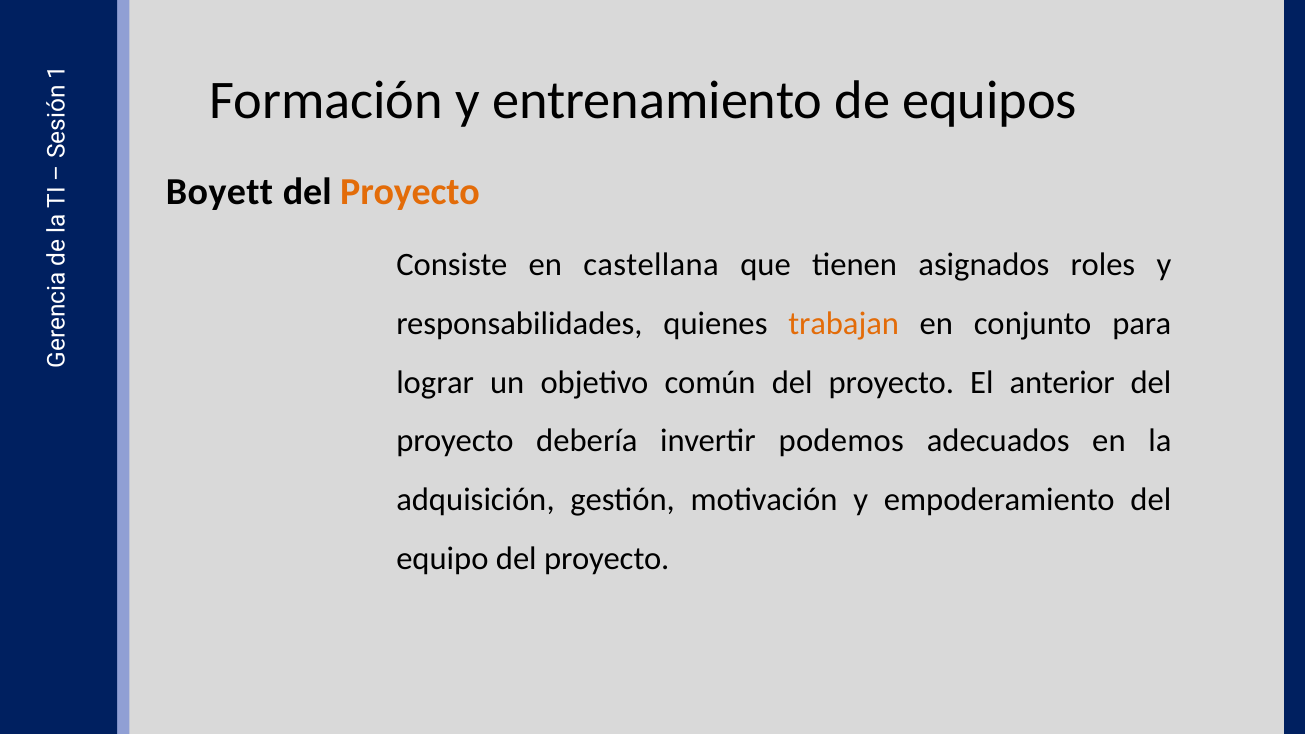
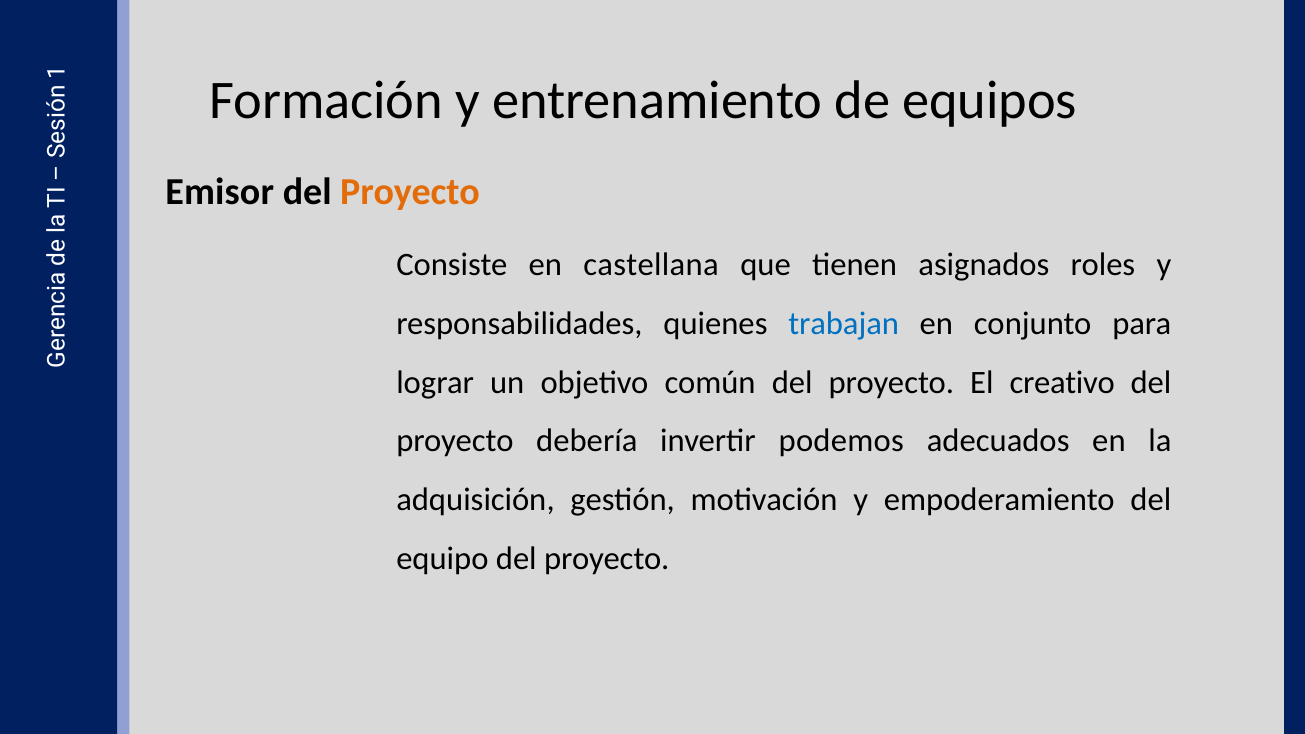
Boyett: Boyett -> Emisor (220, 192)
trabajan colour: orange -> blue (844, 324)
anterior: anterior -> creativo (1062, 382)
